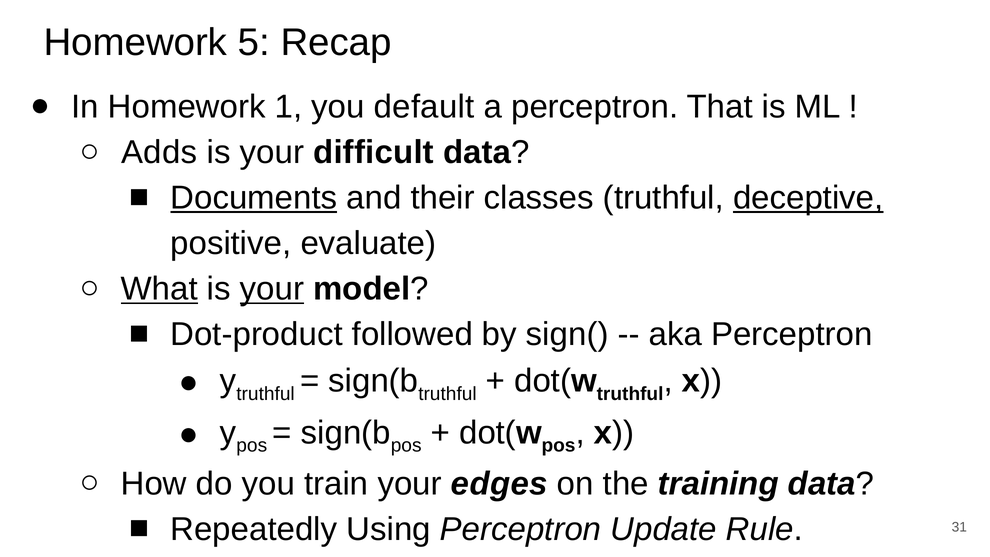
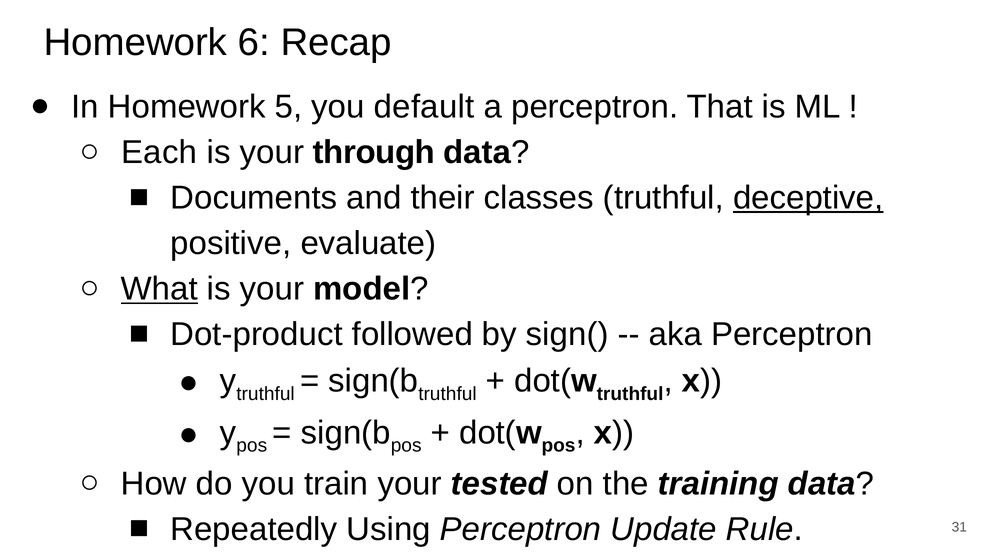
5: 5 -> 6 (254, 43)
1: 1 -> 5 (288, 107)
Adds: Adds -> Each (159, 152)
difficult: difficult -> through (374, 152)
Documents underline: present -> none (254, 198)
your underline: present -> none (272, 289)
edges: edges -> tested (499, 484)
